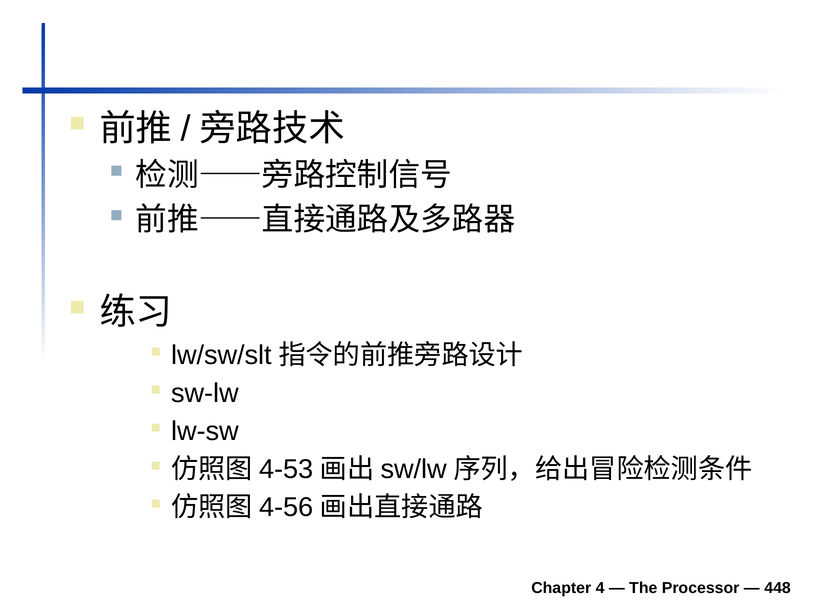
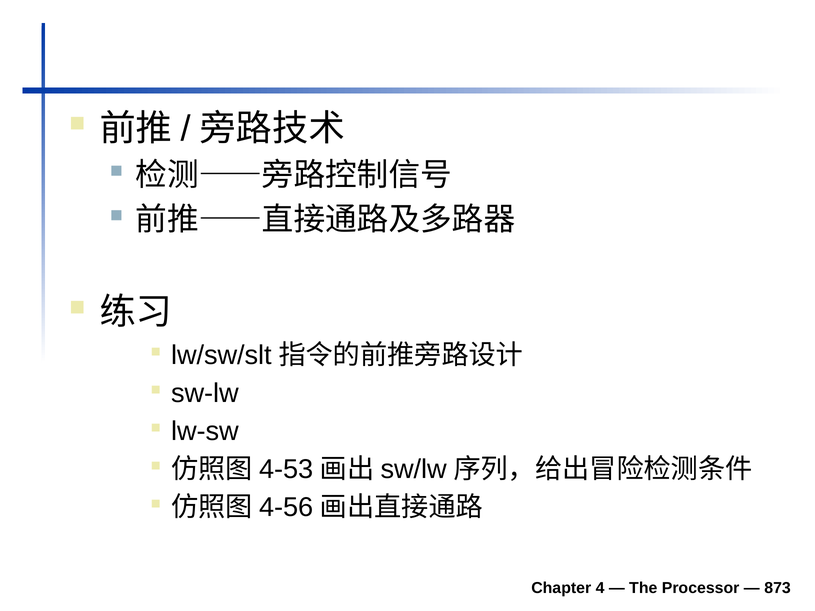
448: 448 -> 873 (778, 588)
